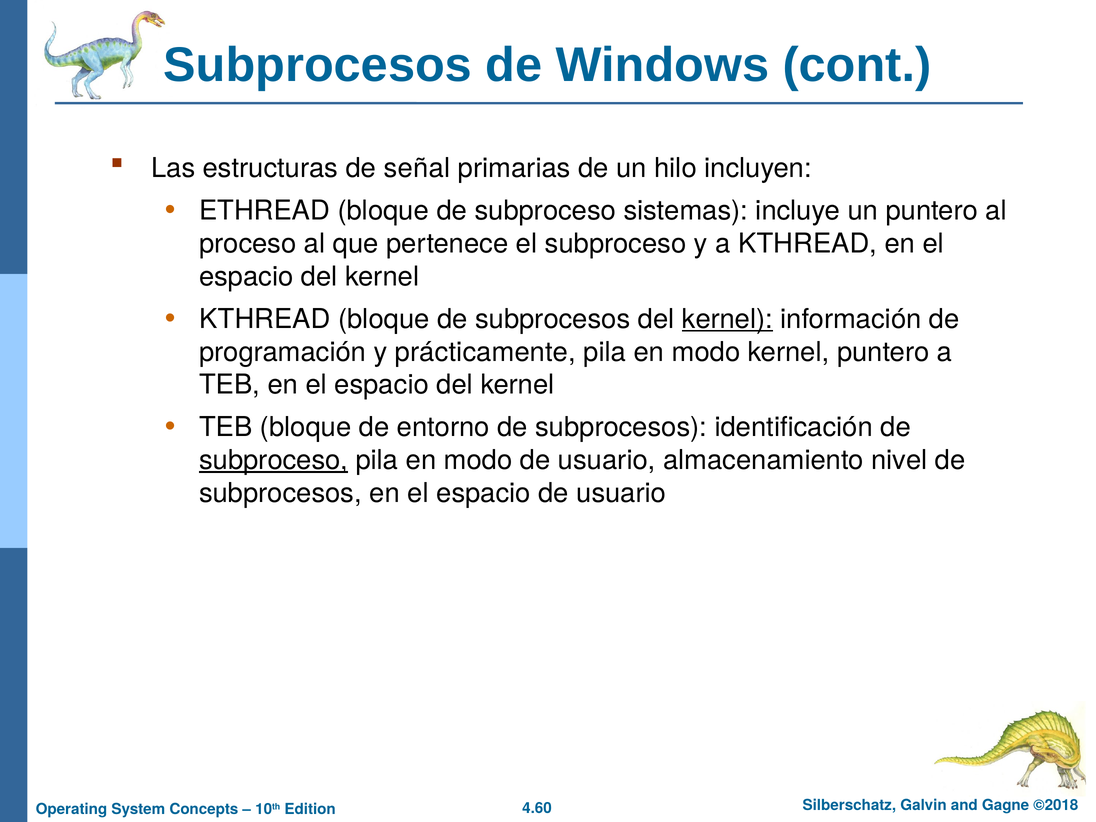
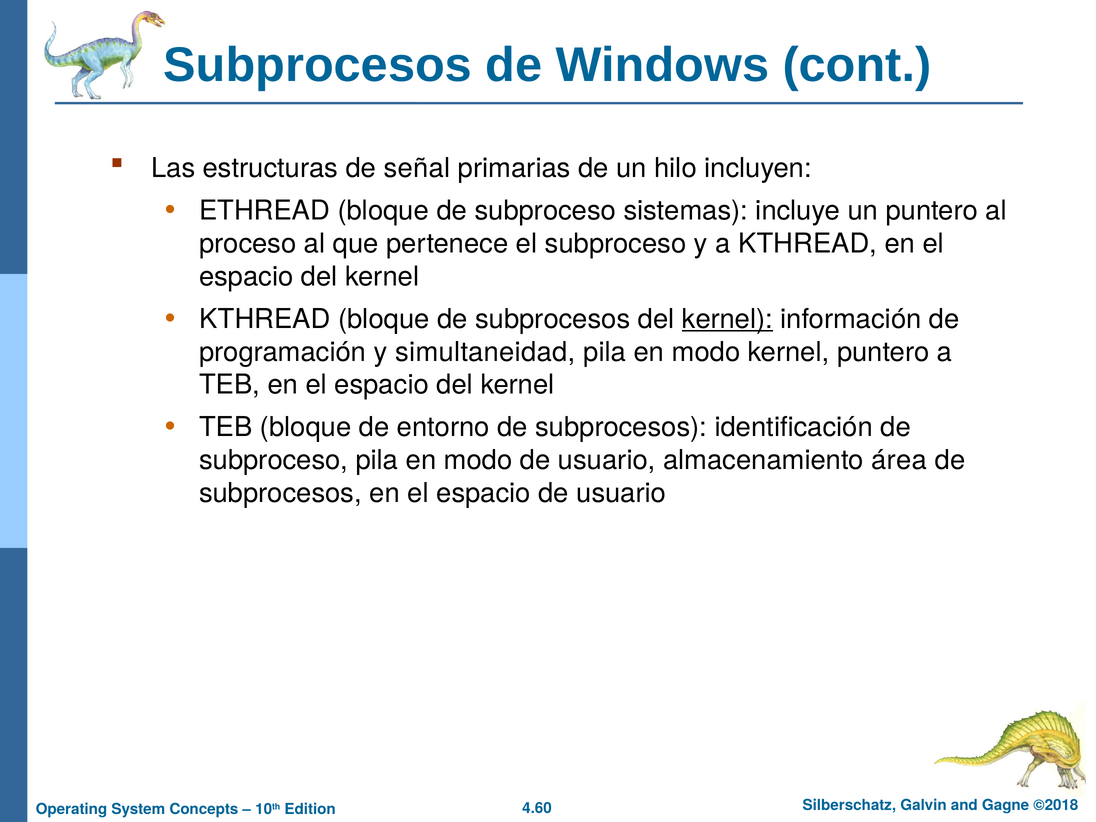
prácticamente: prácticamente -> simultaneidad (485, 352)
subproceso underline: present -> none (274, 460)
nivel: nivel -> área (899, 460)
